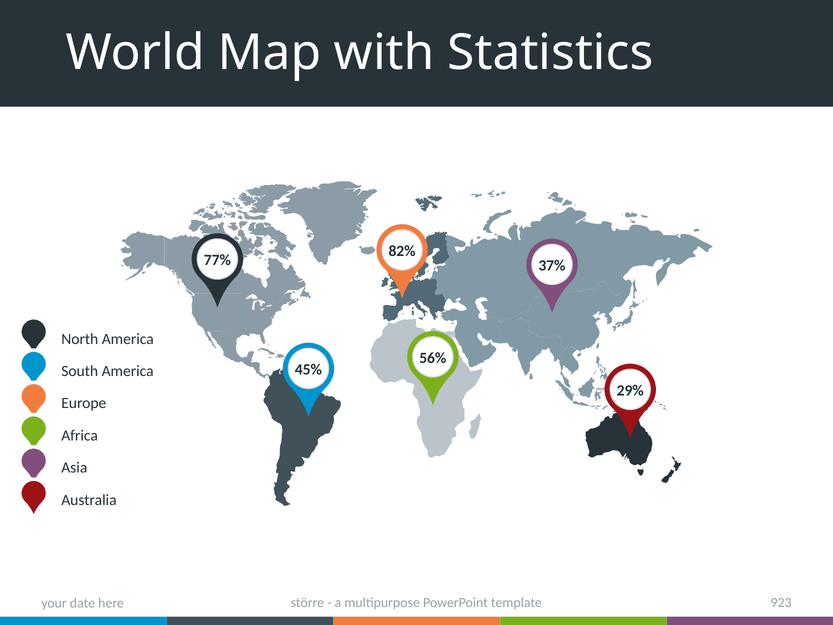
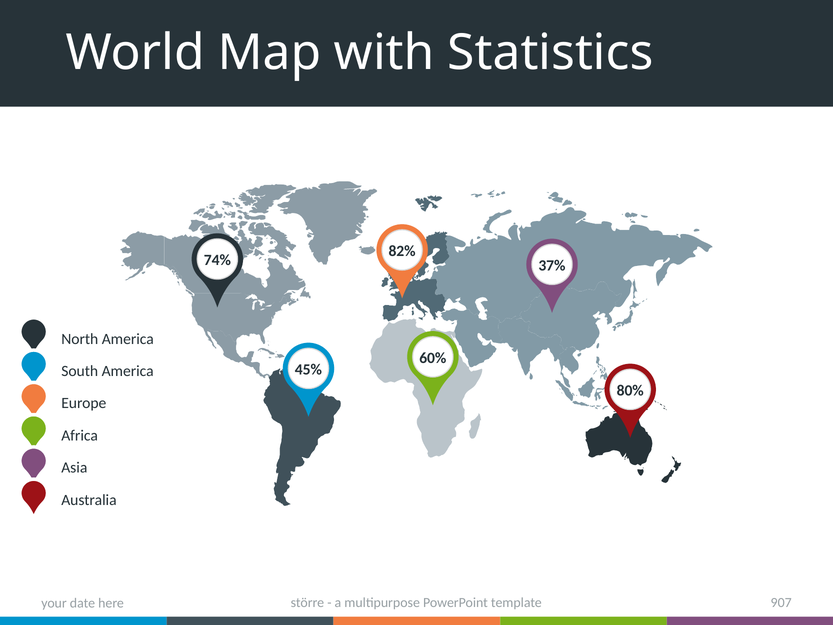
77%: 77% -> 74% (217, 260)
56%: 56% -> 60% (433, 358)
29%: 29% -> 80% (630, 390)
923: 923 -> 907 (781, 603)
